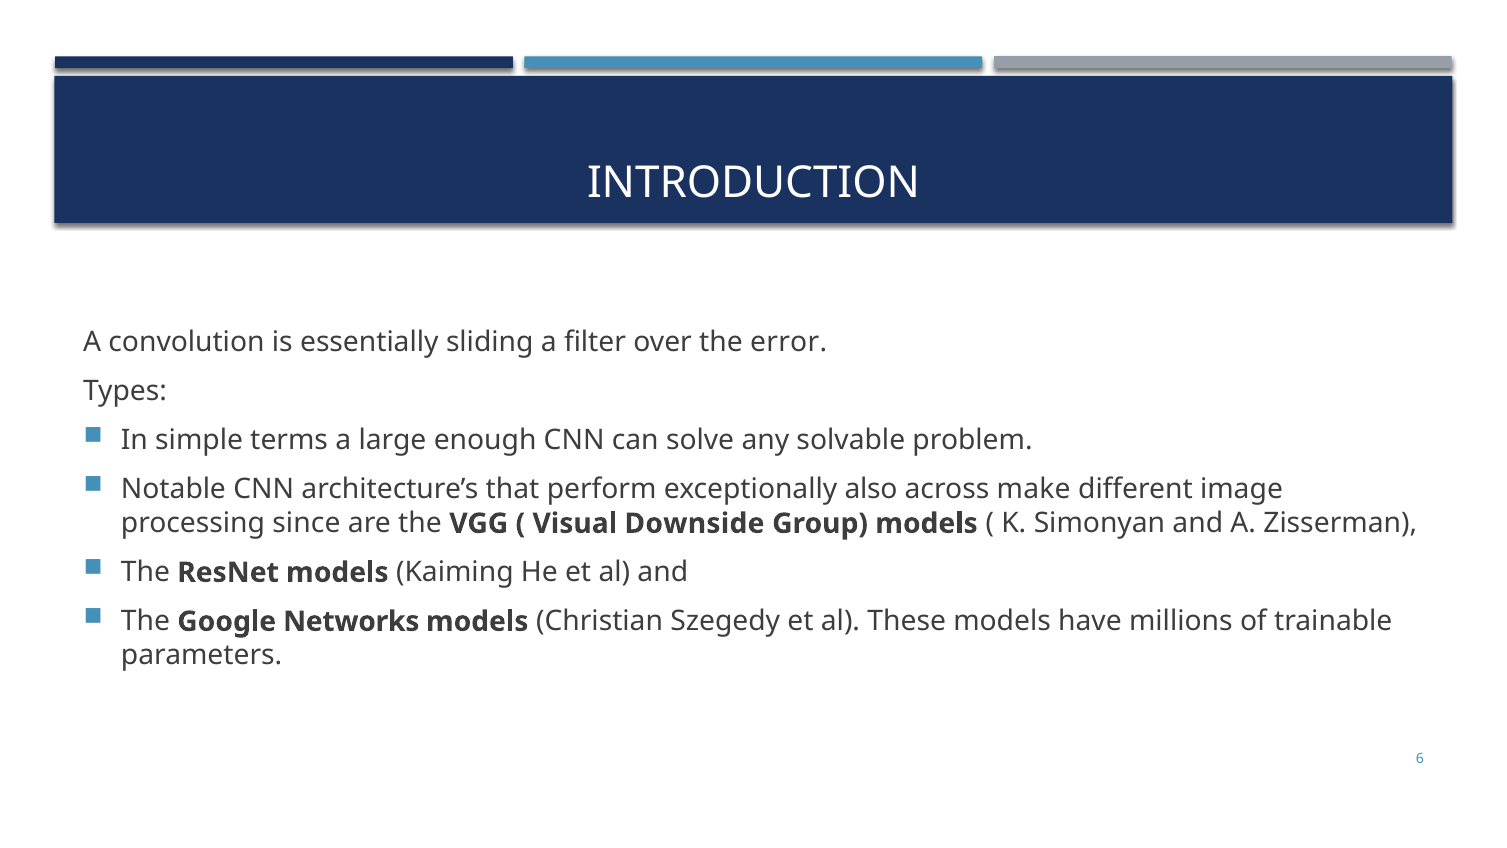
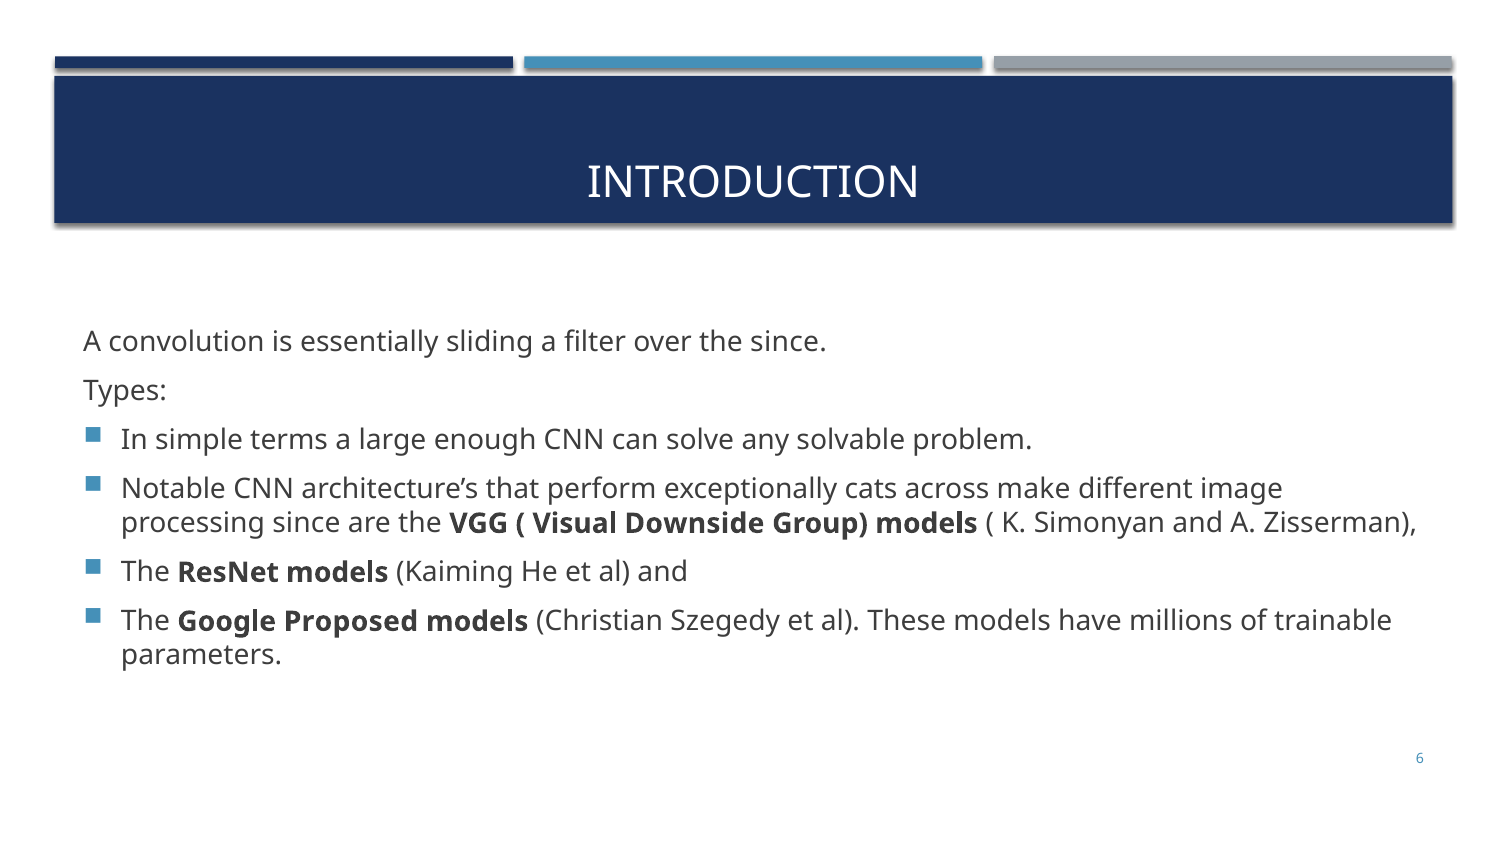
the error: error -> since (789, 342)
also: also -> cats (871, 489)
Networks: Networks -> Proposed (351, 621)
